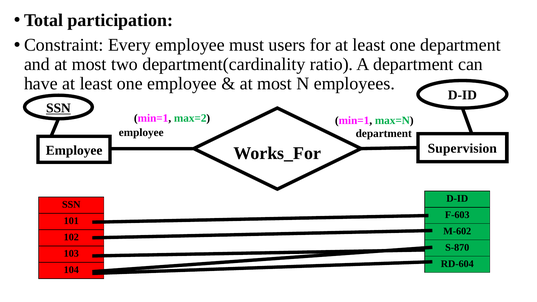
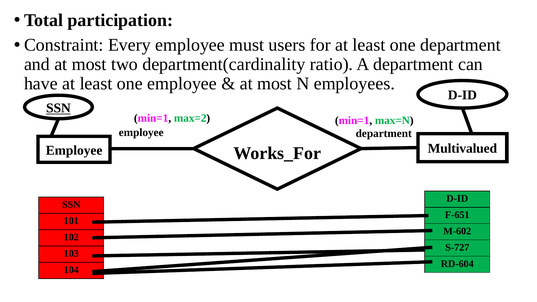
Supervision: Supervision -> Multivalued (462, 149)
F-603: F-603 -> F-651 (457, 215)
S-870: S-870 -> S-727 (457, 248)
